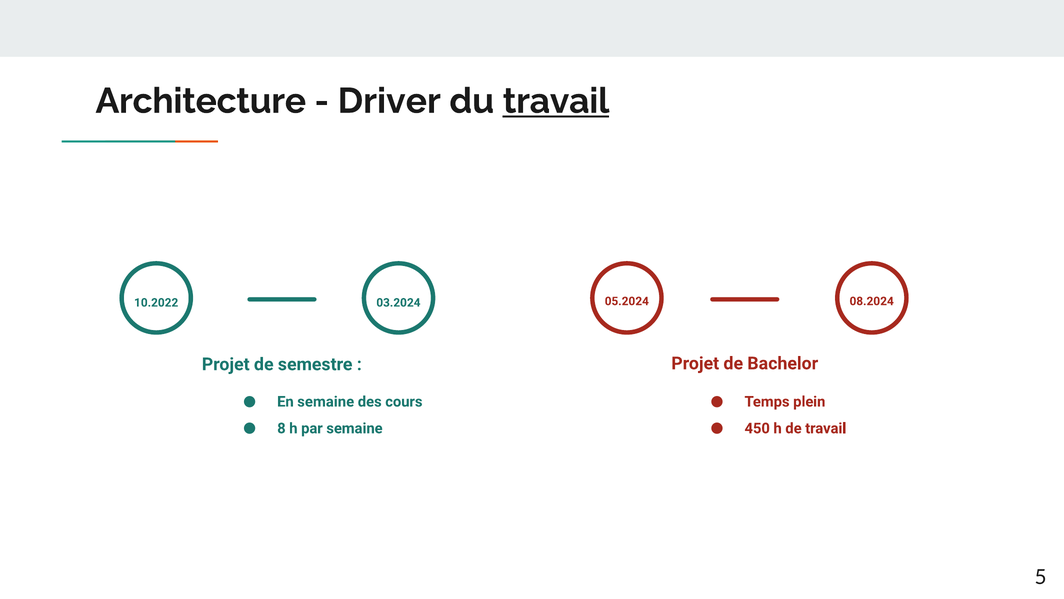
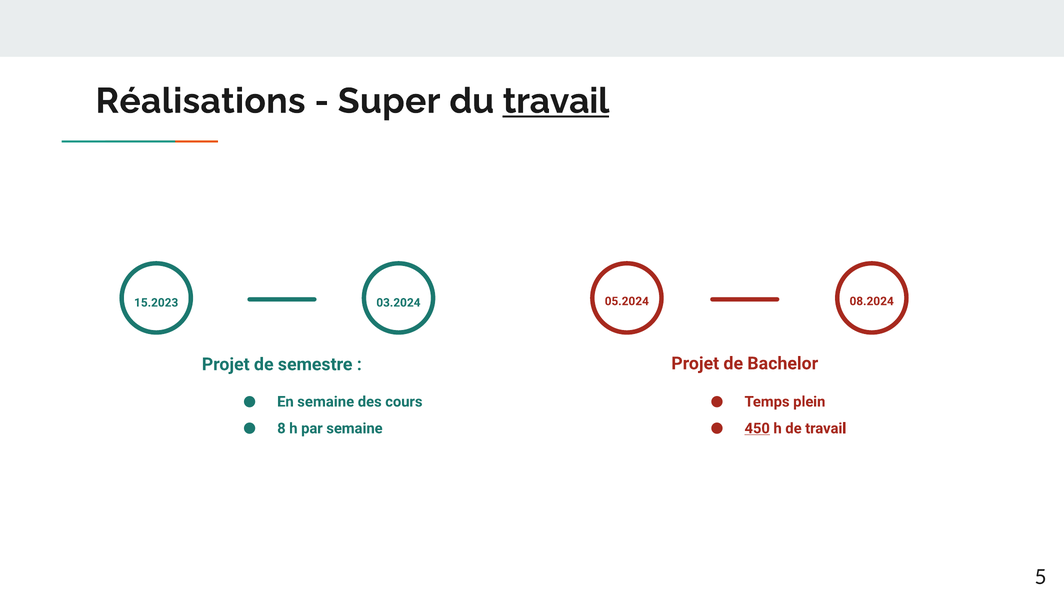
Architecture: Architecture -> Réalisations (200, 101)
Driver: Driver -> Super (389, 101)
10.2022: 10.2022 -> 15.2023 (156, 302)
450 underline: none -> present (757, 428)
